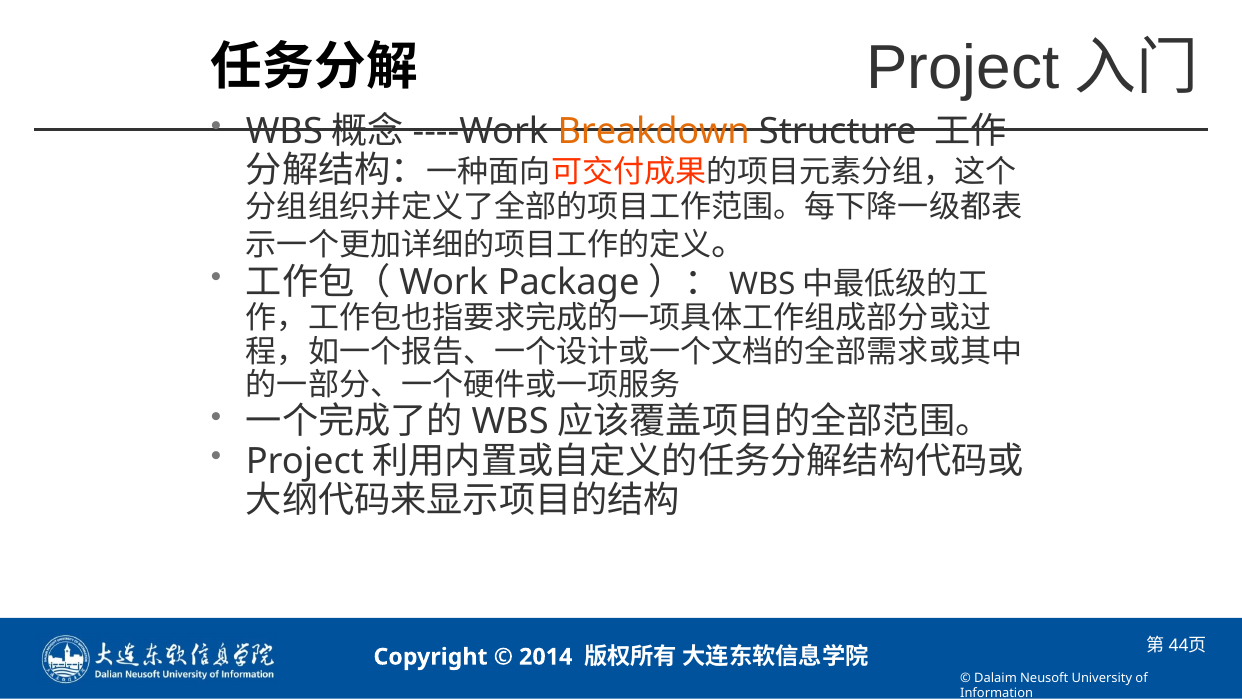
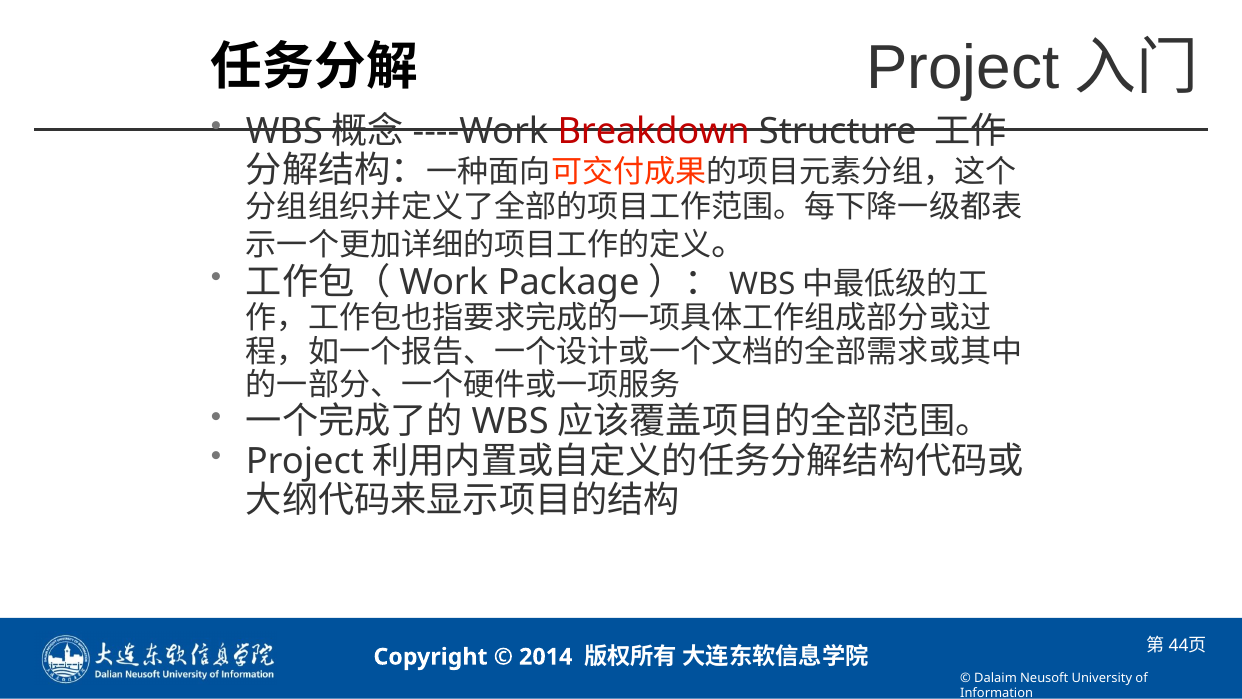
Breakdown colour: orange -> red (654, 131)
